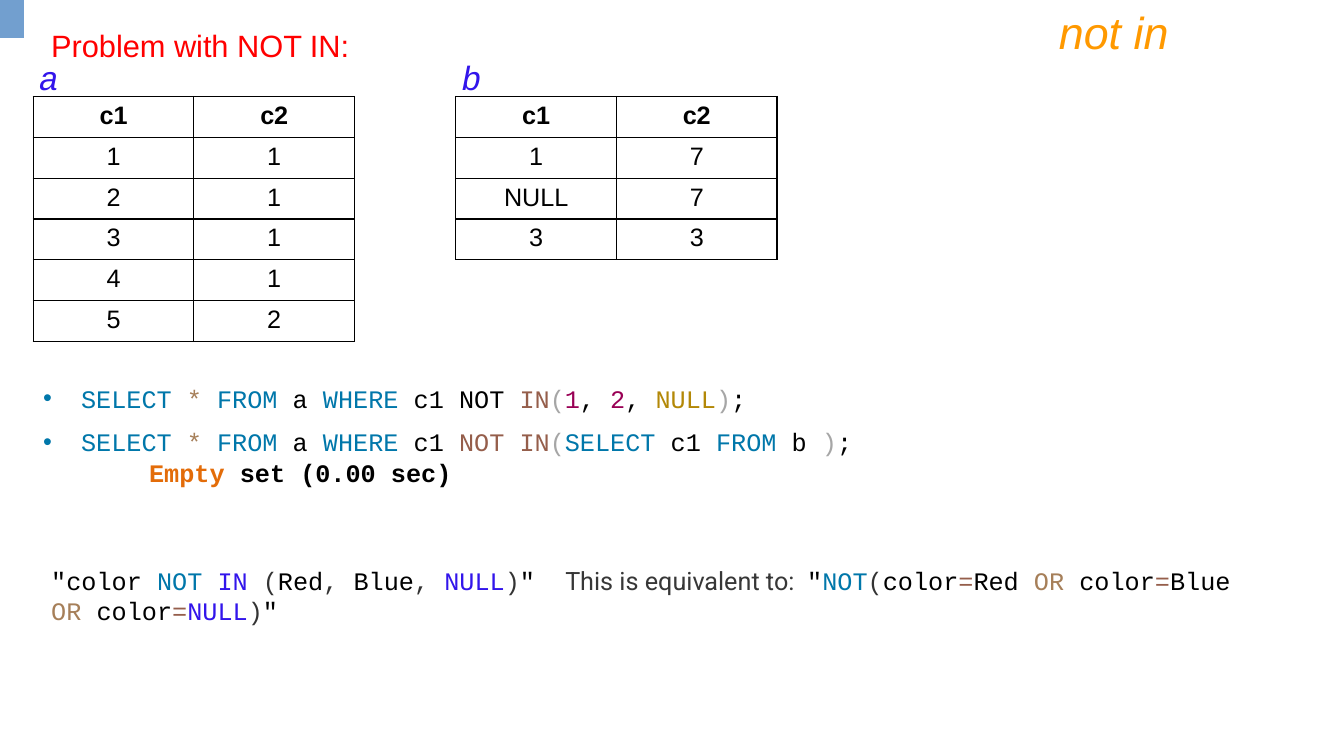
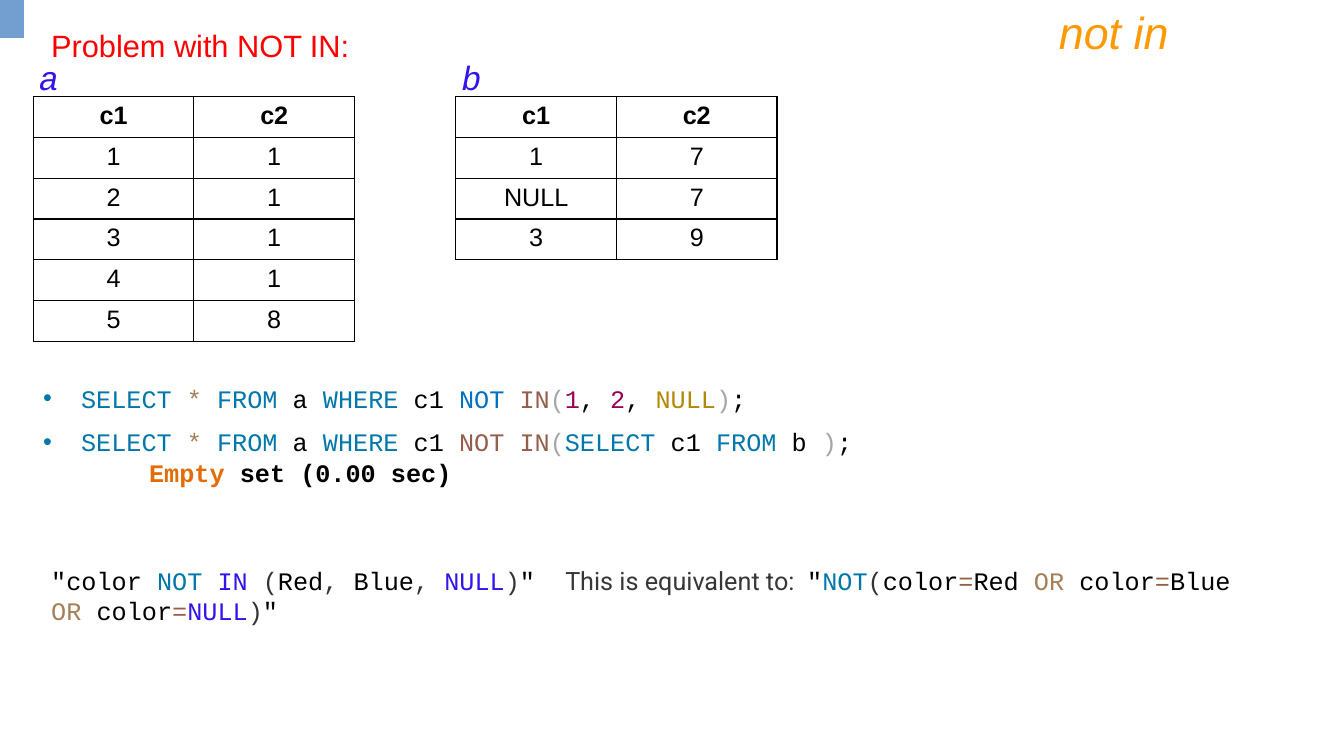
3 3: 3 -> 9 (697, 239)
5 2: 2 -> 8 (274, 320)
NOT colour: black -> blue (482, 400)
